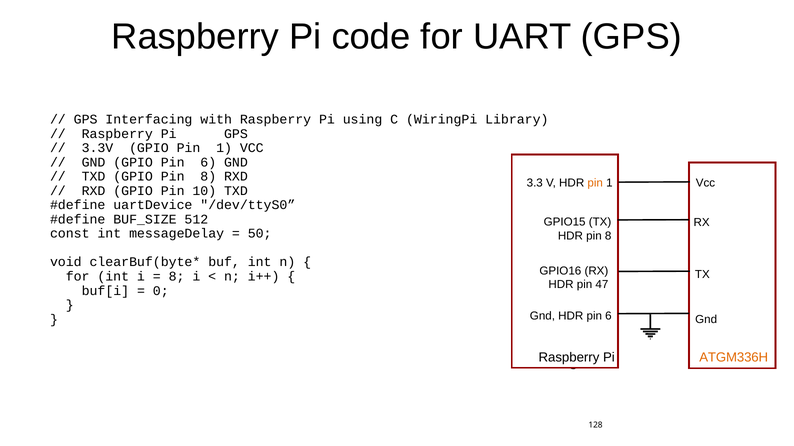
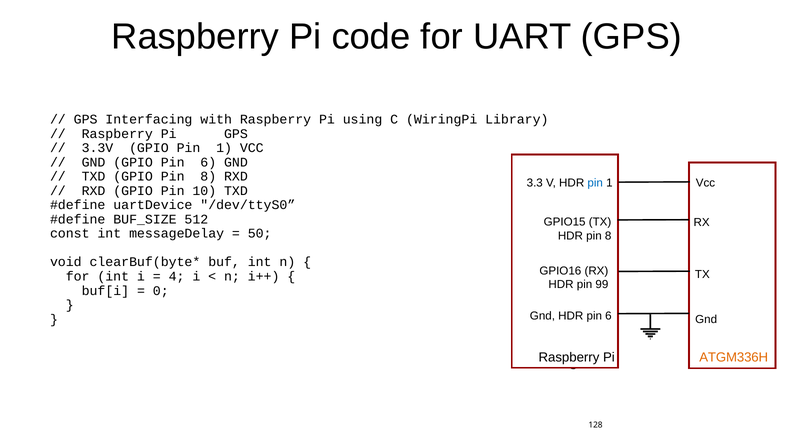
pin colour: orange -> blue (595, 183)
8: 8 -> 4 (177, 277)
47: 47 -> 99 (602, 285)
